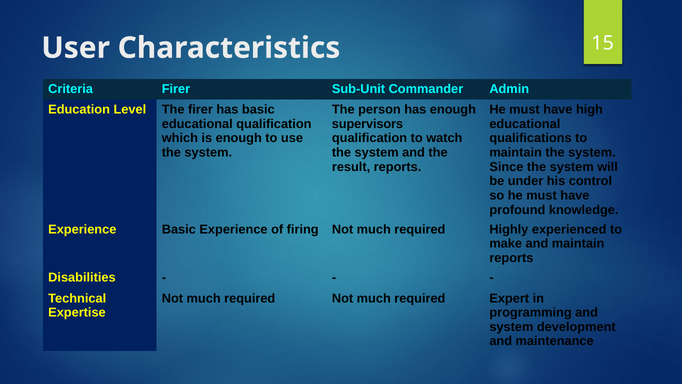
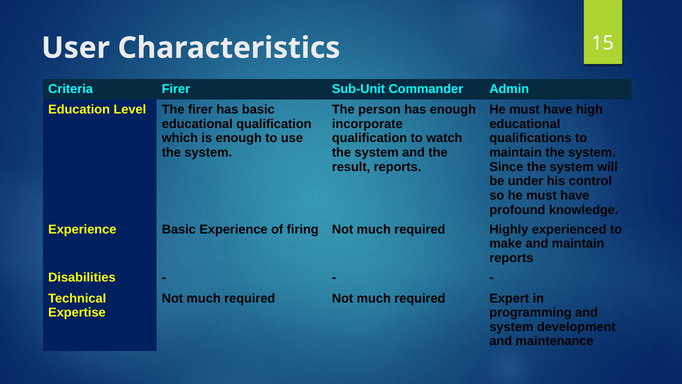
supervisors: supervisors -> incorporate (367, 124)
